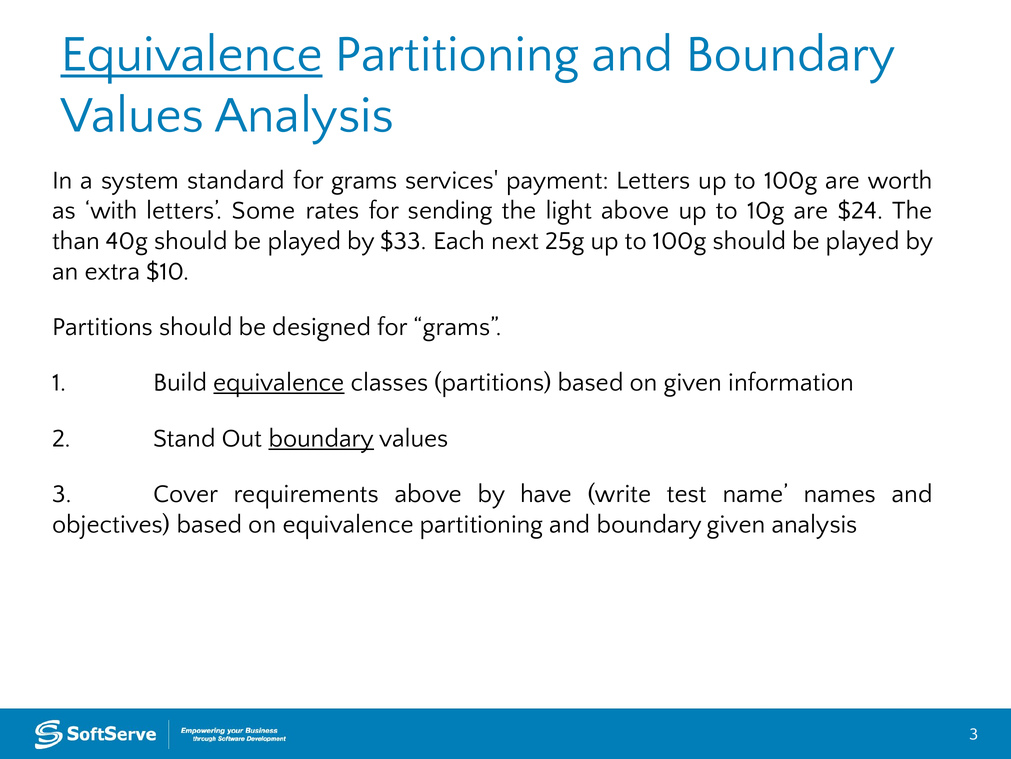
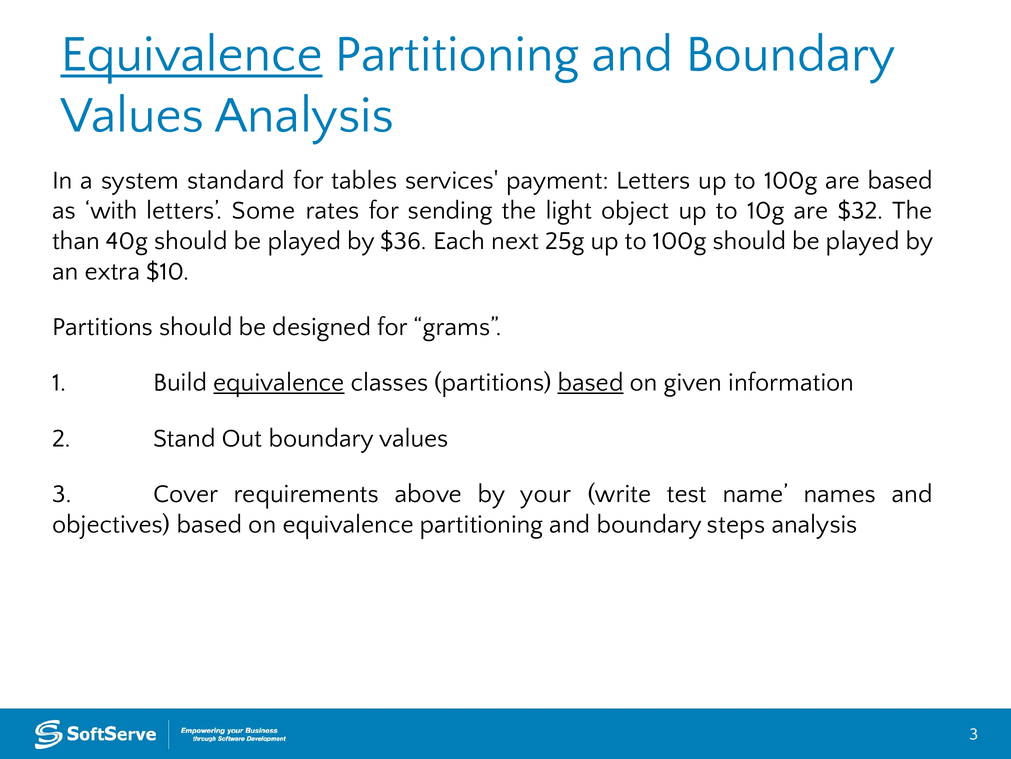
grams: grams -> tables (364, 180)
are worth: worth -> based (900, 180)
light above: above -> object (635, 210)
$24: $24 -> $32 (861, 210)
$33: $33 -> $36 (404, 241)
based underline: none -> present (591, 382)
boundary underline: present -> none (321, 438)
have: have -> your (546, 493)
boundary given: given -> steps (736, 524)
